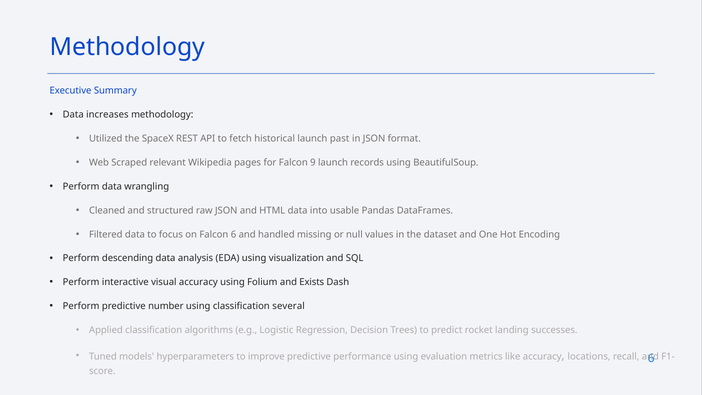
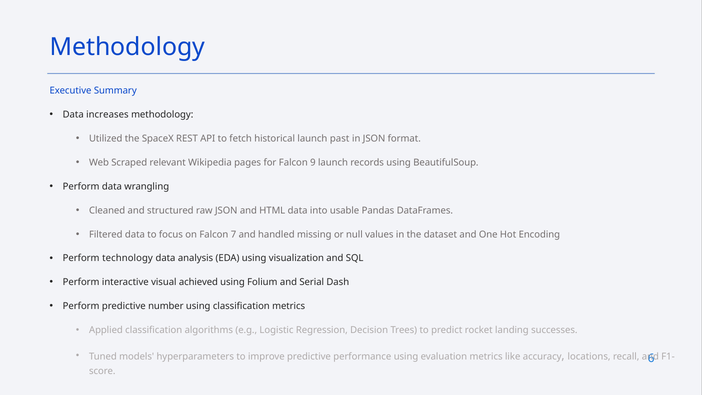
Falcon 6: 6 -> 7 (233, 234)
descending: descending -> technology (127, 258)
visual accuracy: accuracy -> achieved (198, 282)
Exists: Exists -> Serial (312, 282)
classification several: several -> metrics (289, 306)
